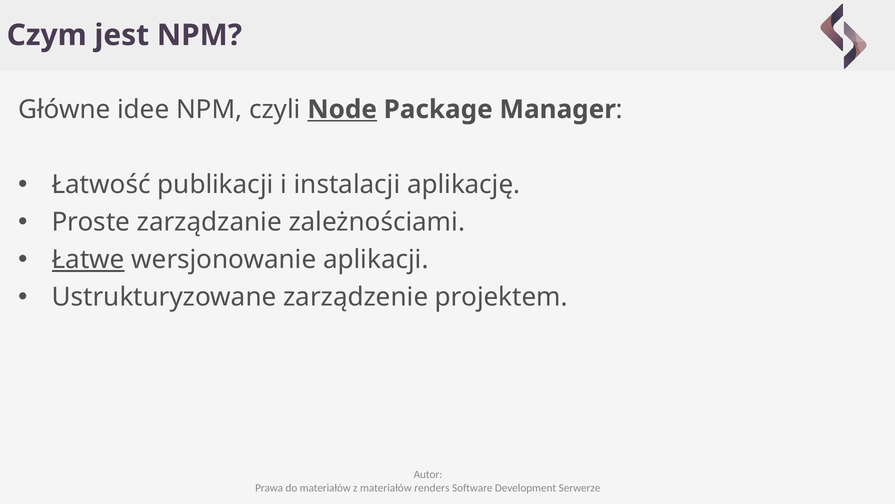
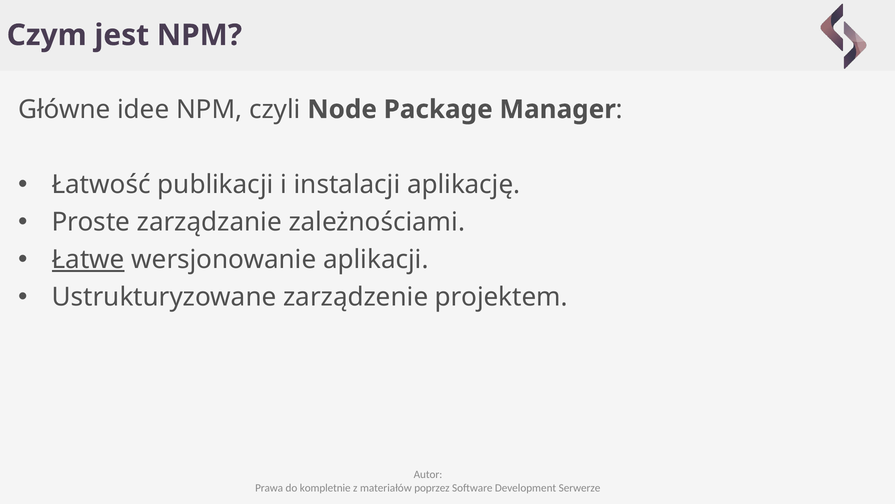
Node underline: present -> none (342, 109)
do materiałów: materiałów -> kompletnie (325, 487)
renders: renders -> poprzez (432, 487)
